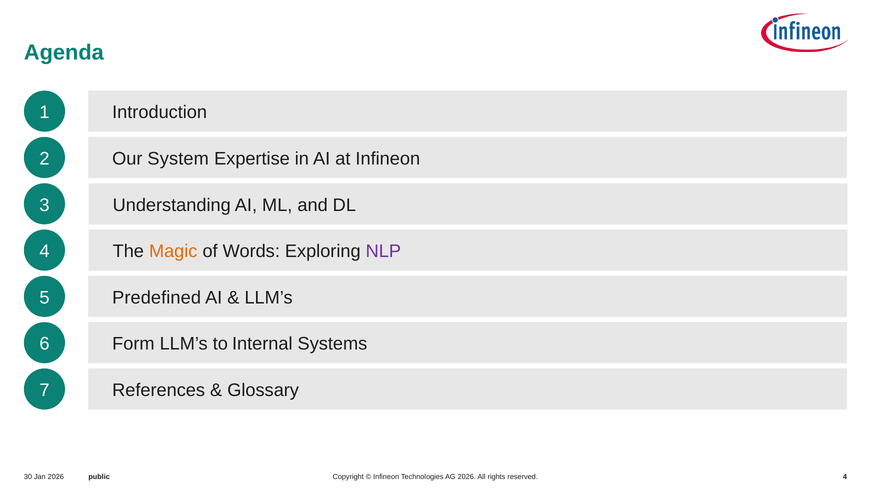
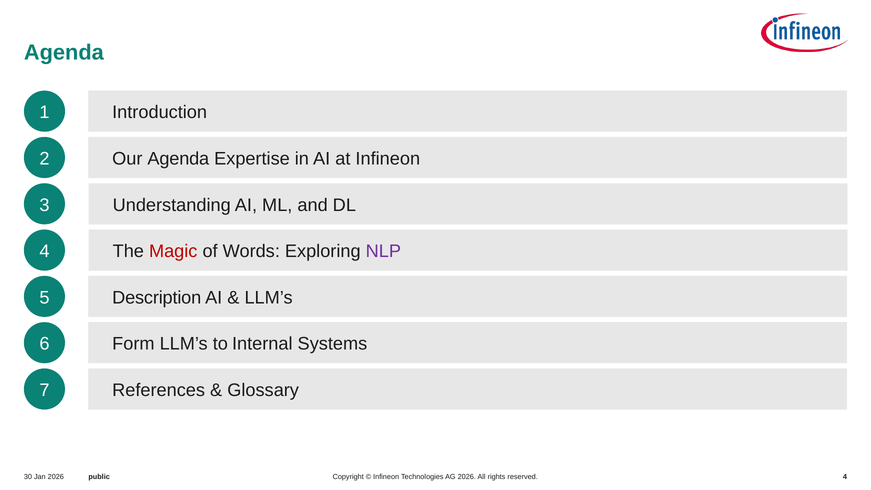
Our System: System -> Agenda (178, 159)
Magic colour: orange -> red (173, 251)
Predefined: Predefined -> Description (157, 298)
